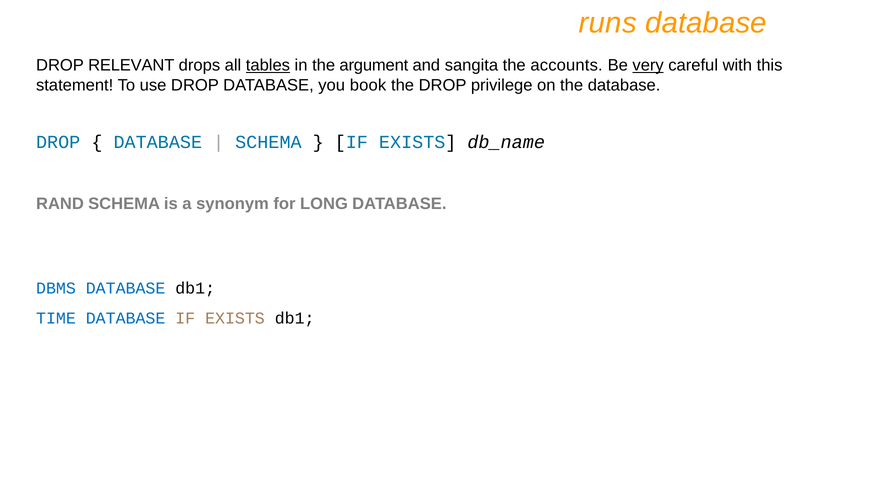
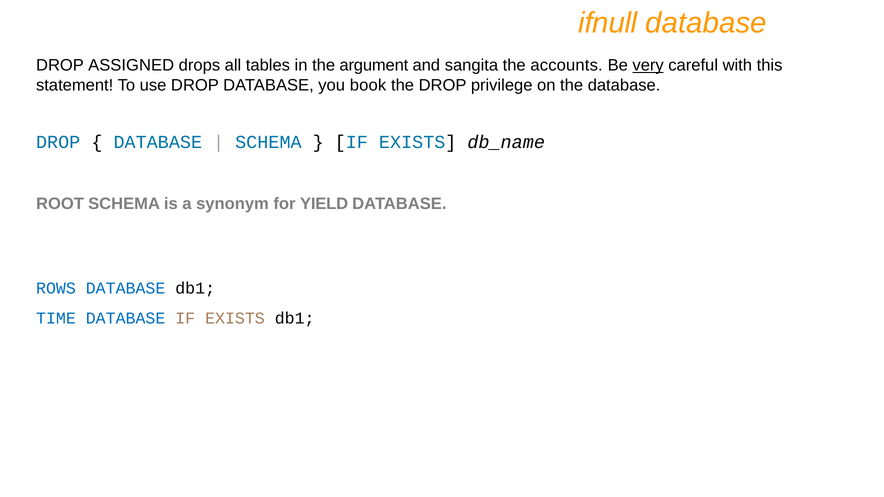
runs: runs -> ifnull (608, 23)
RELEVANT: RELEVANT -> ASSIGNED (131, 65)
tables underline: present -> none (268, 65)
RAND: RAND -> ROOT (60, 204)
LONG: LONG -> YIELD (324, 204)
DBMS: DBMS -> ROWS (56, 289)
